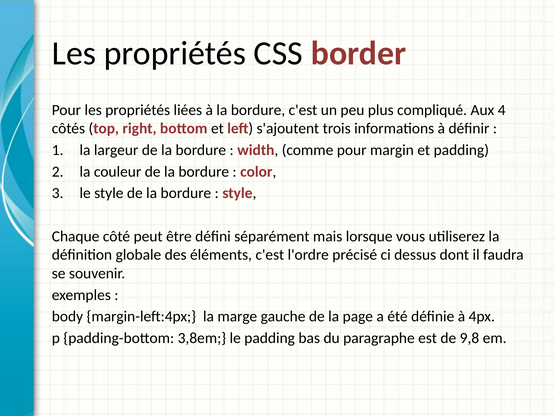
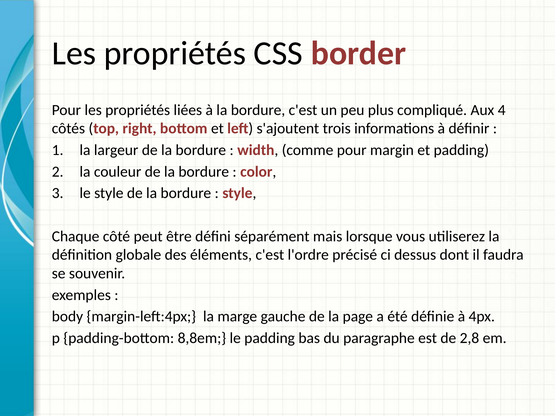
3,8em: 3,8em -> 8,8em (202, 338)
9,8: 9,8 -> 2,8 (469, 338)
